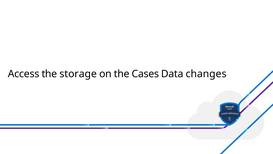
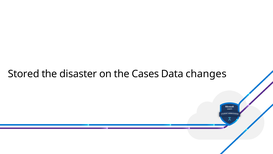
Access: Access -> Stored (24, 74)
storage: storage -> disaster (78, 74)
